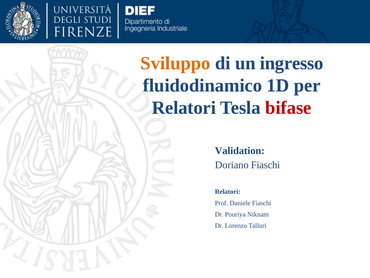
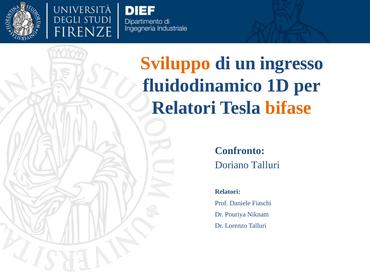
bifase colour: red -> orange (288, 108)
Validation: Validation -> Confronto (240, 150)
Doriano Fiaschi: Fiaschi -> Talluri (265, 165)
